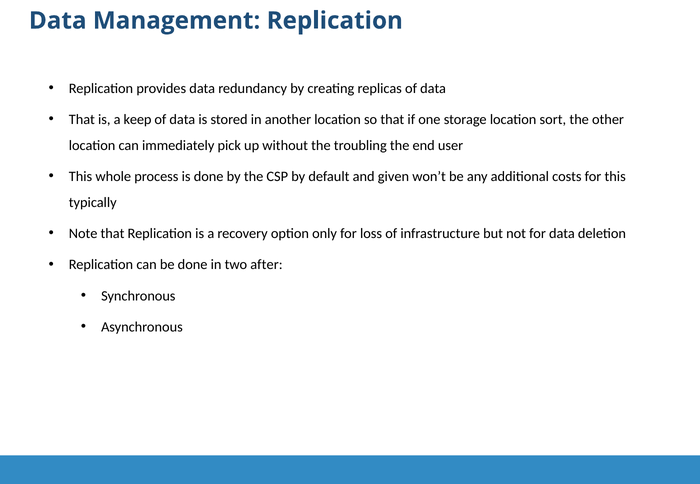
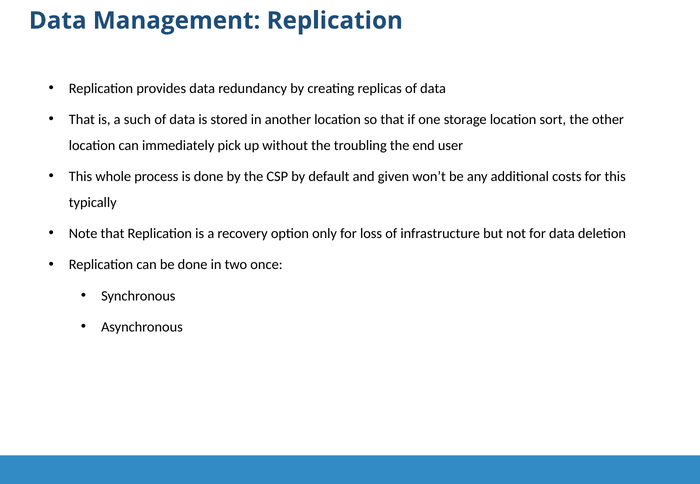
keep: keep -> such (137, 120)
after: after -> once (266, 265)
